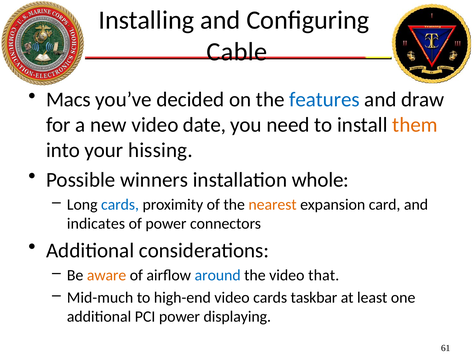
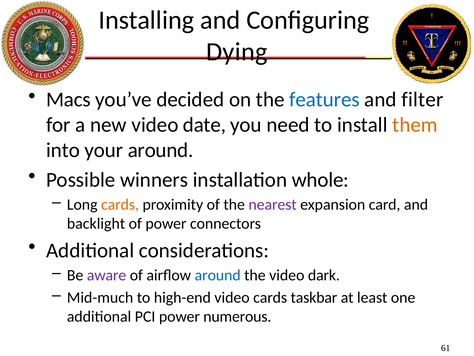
Cable: Cable -> Dying (237, 52)
draw: draw -> filter (423, 99)
your hissing: hissing -> around (161, 150)
cards colour: blue -> orange (120, 204)
nearest colour: orange -> purple (273, 204)
indicates: indicates -> backlight (96, 223)
aware colour: orange -> purple (107, 275)
that: that -> dark (324, 275)
displaying: displaying -> numerous (237, 316)
